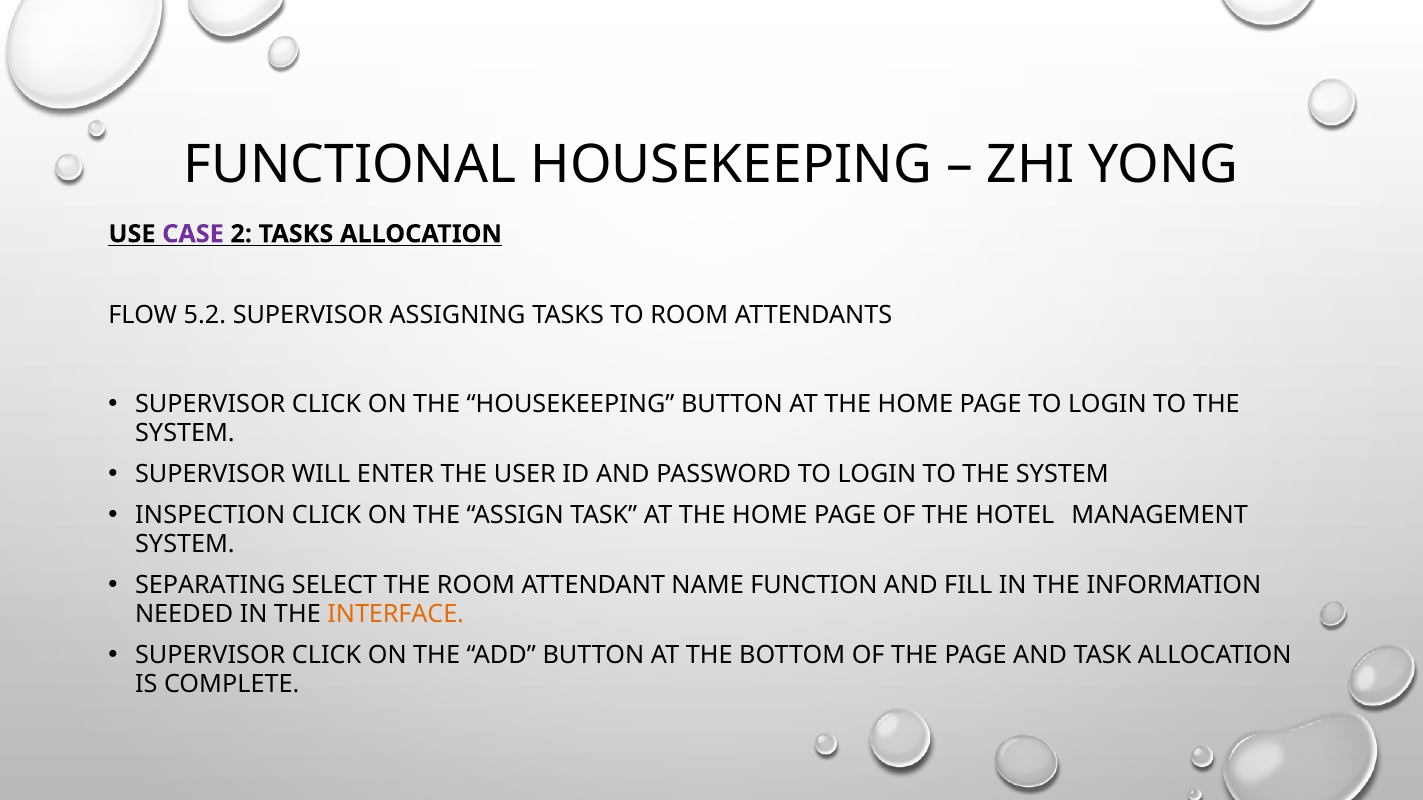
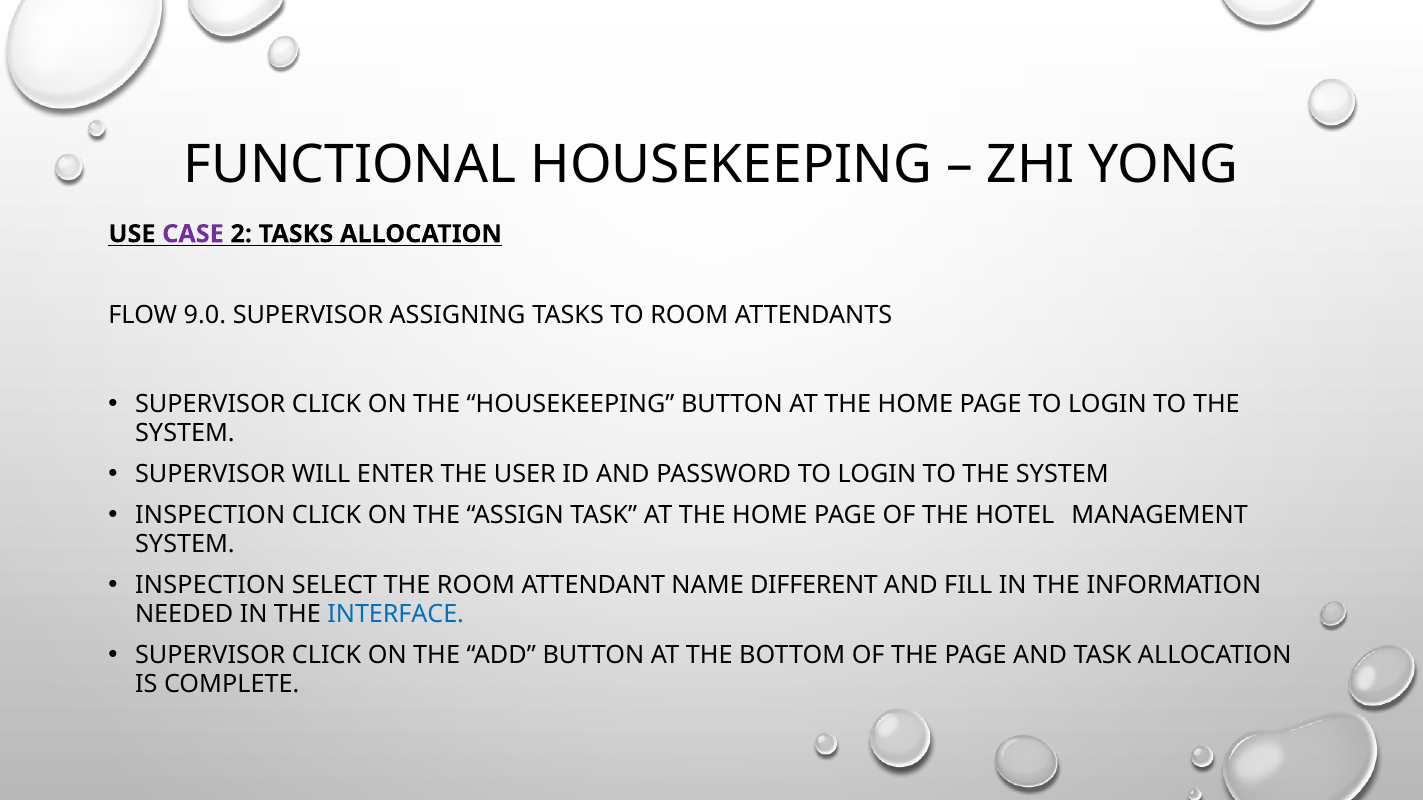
5.2: 5.2 -> 9.0 (205, 316)
SEPARATING: SEPARATING -> INSPECTION (210, 586)
FUNCTION: FUNCTION -> DIFFERENT (814, 586)
INTERFACE colour: orange -> blue (396, 615)
